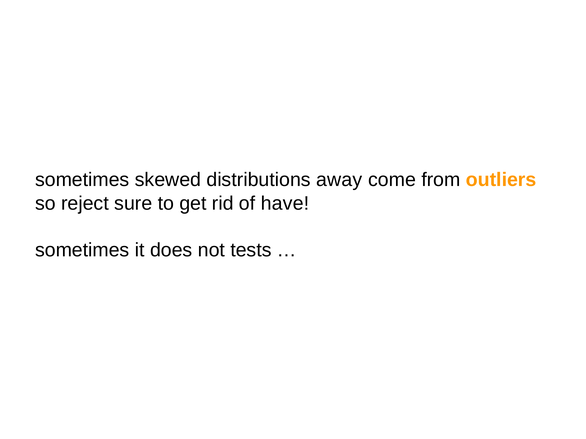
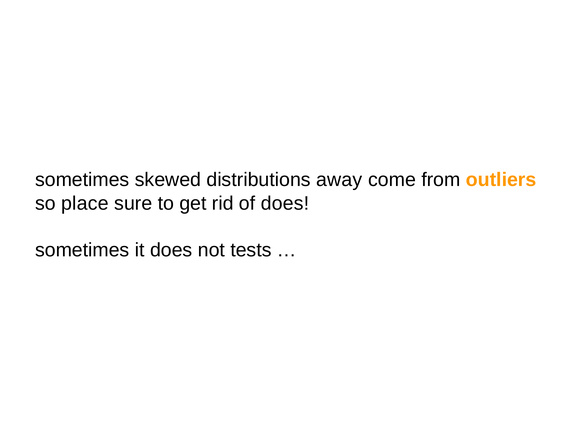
reject: reject -> place (85, 203)
of have: have -> does (285, 203)
